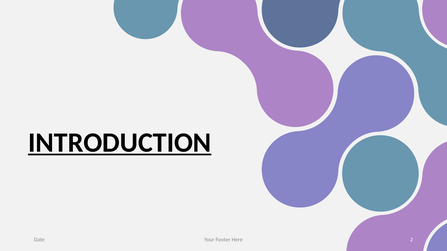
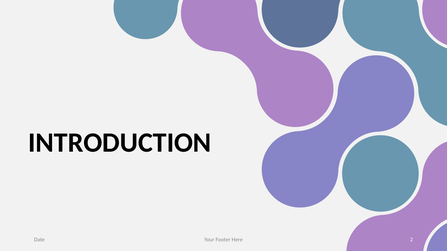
INTRODUCTION underline: present -> none (120, 143)
